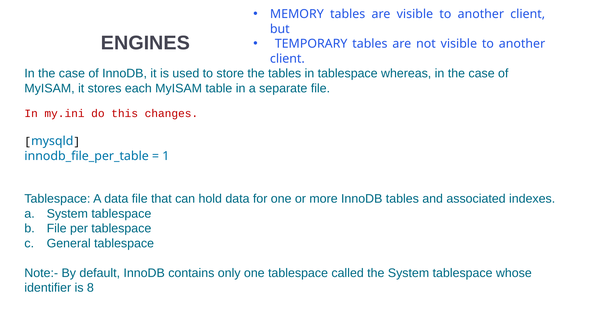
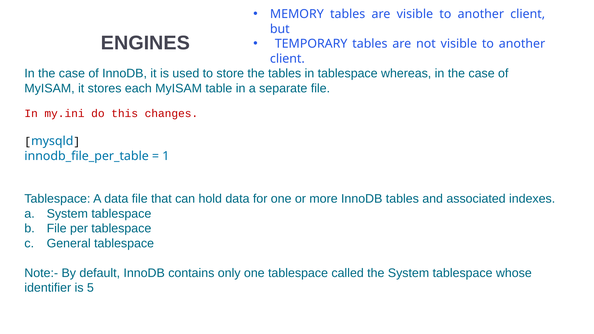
8: 8 -> 5 (90, 288)
